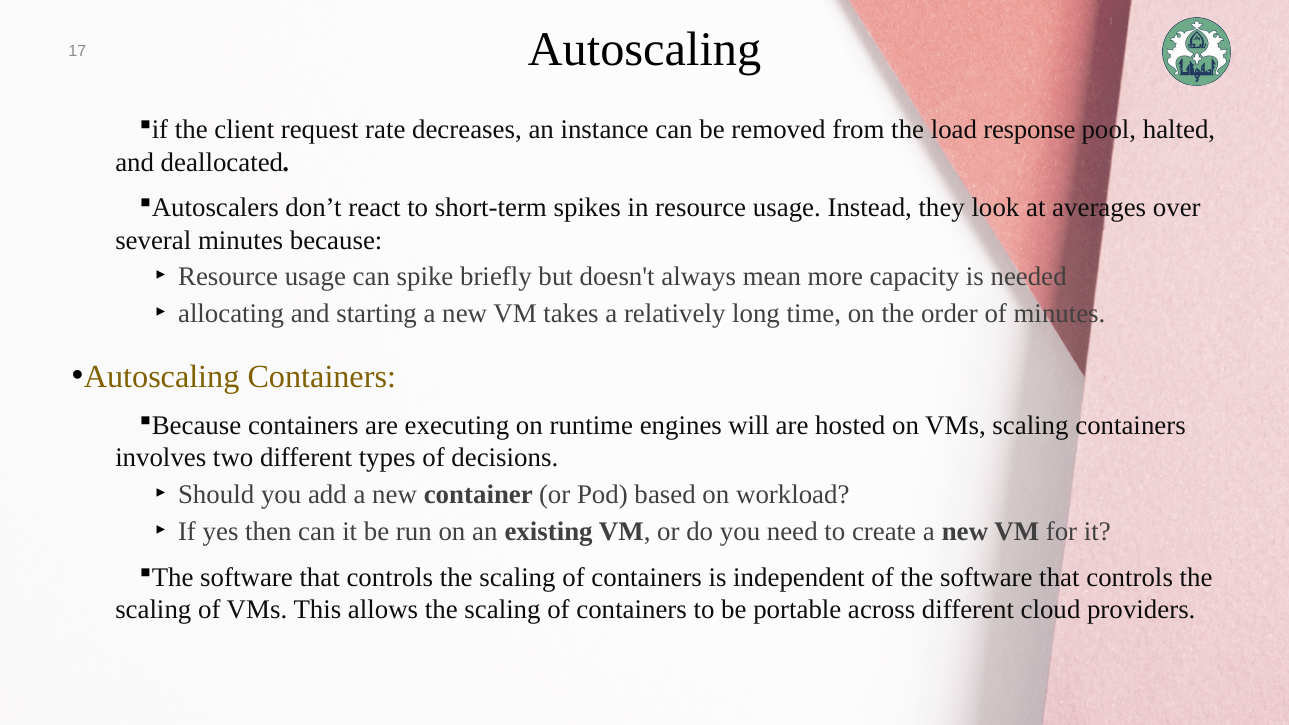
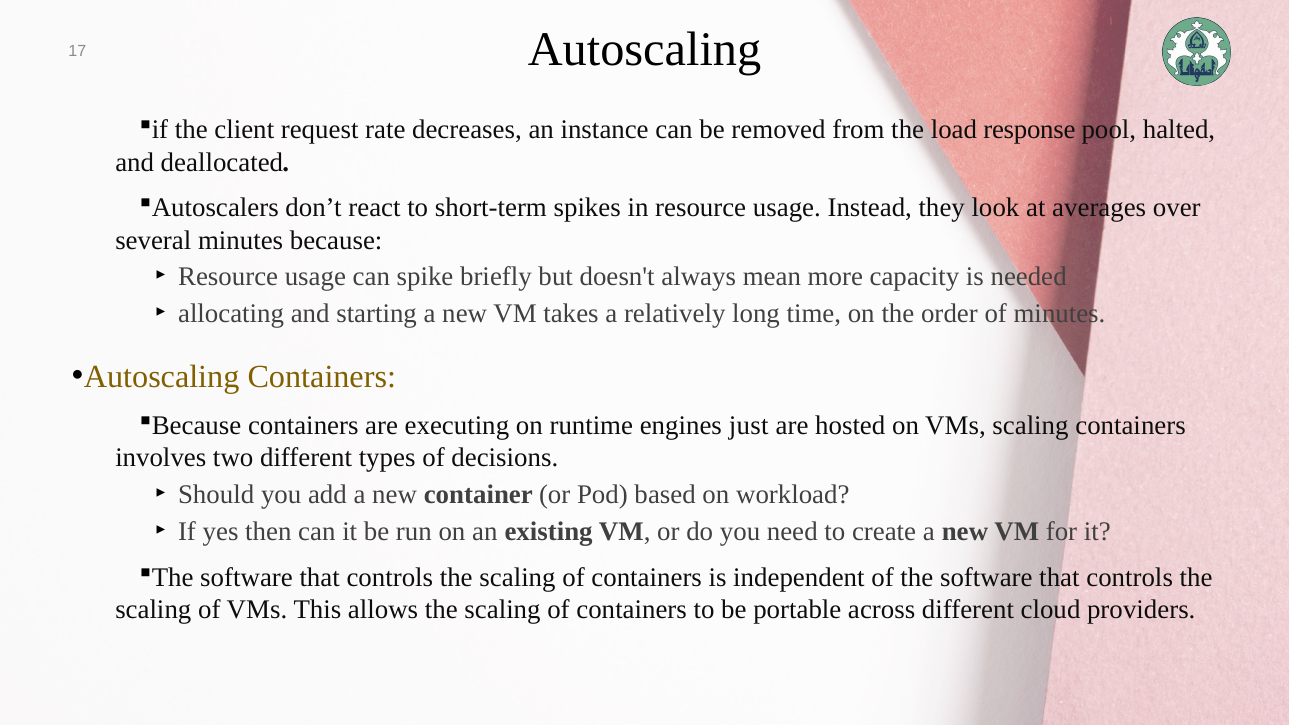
will: will -> just (749, 426)
